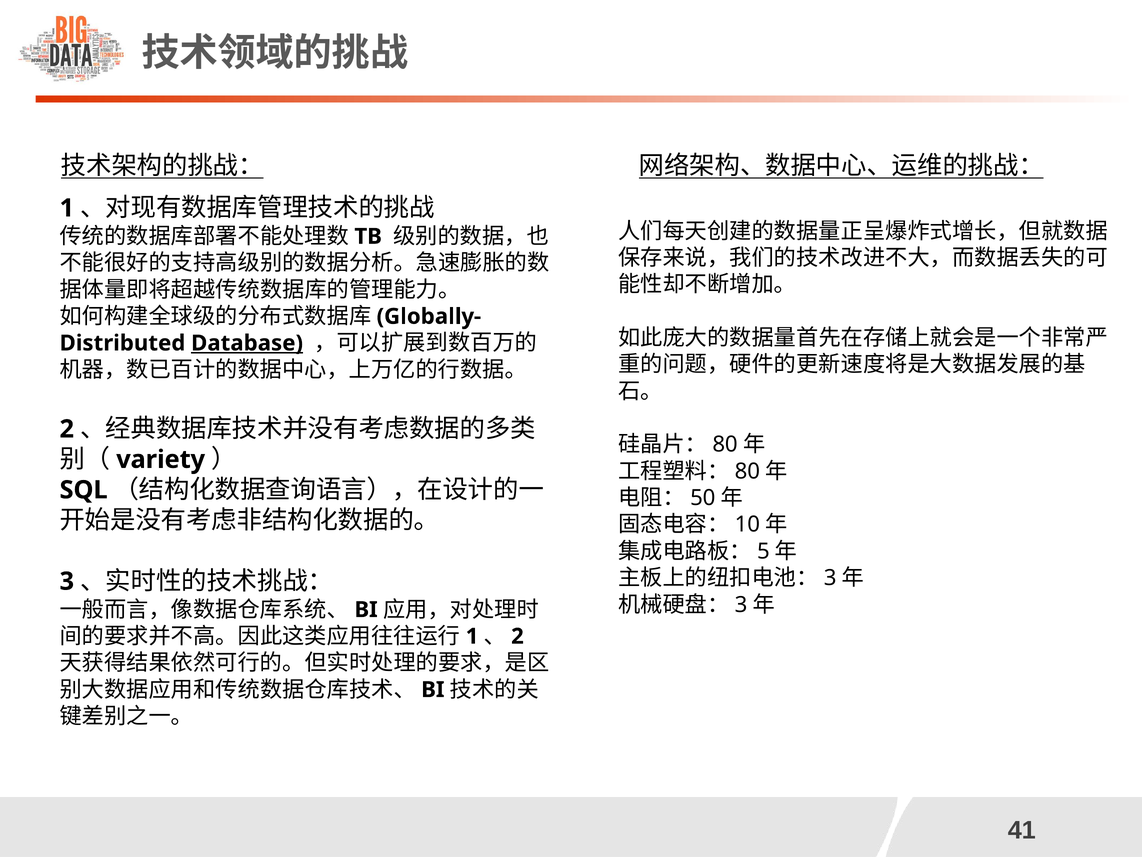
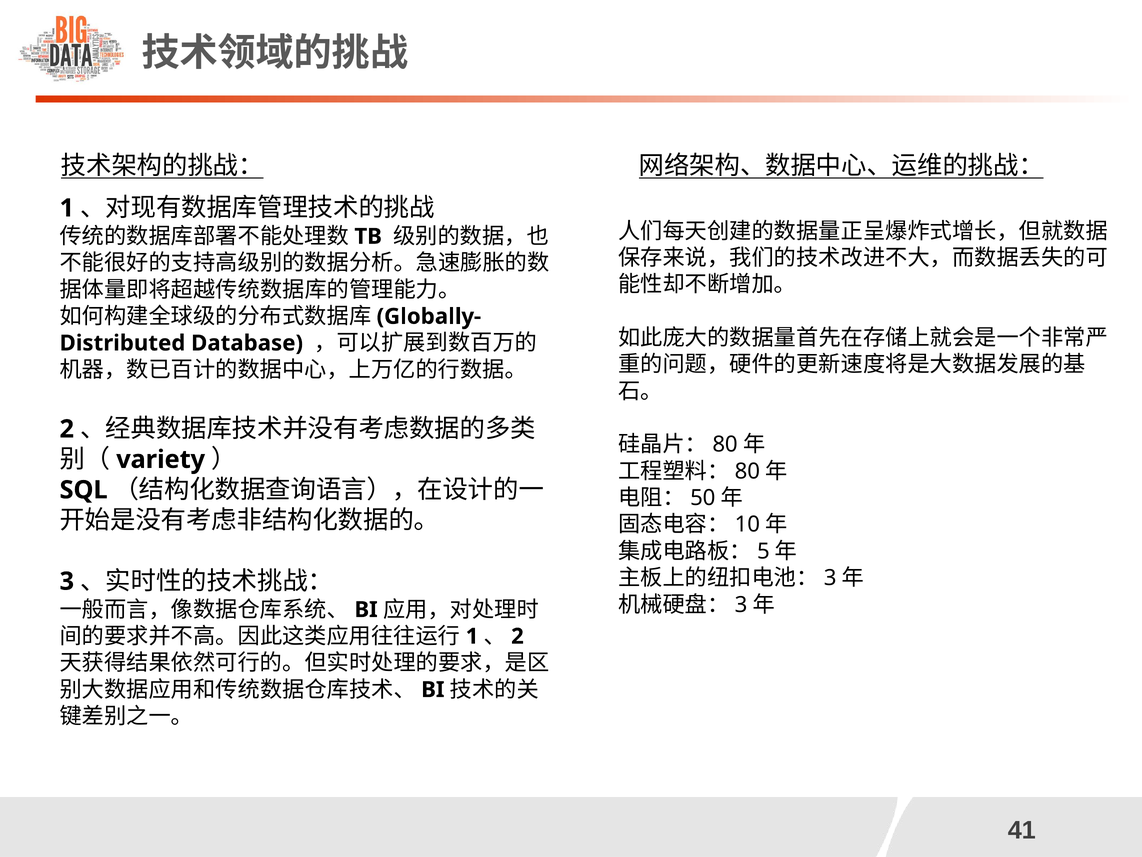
Database underline: present -> none (247, 343)
